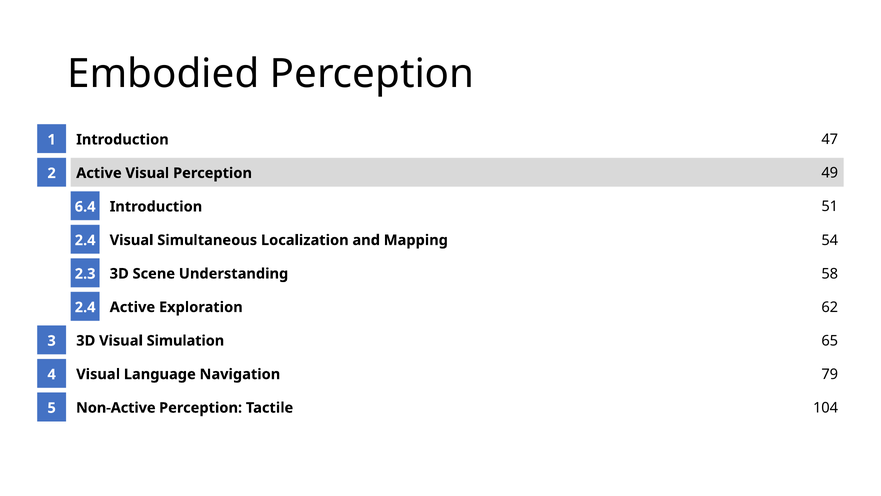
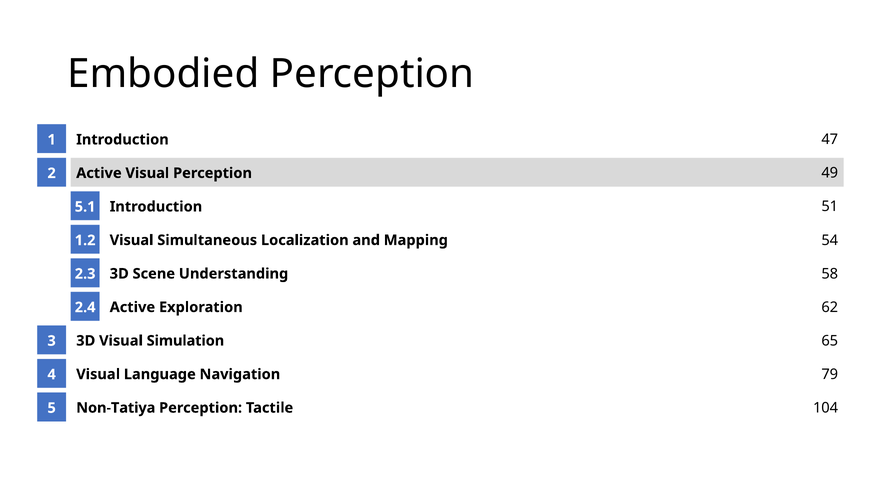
6.4: 6.4 -> 5.1 (85, 207)
2.4: 2.4 -> 1.2 (85, 240)
Non-Active: Non-Active -> Non-Tatiya (116, 407)
